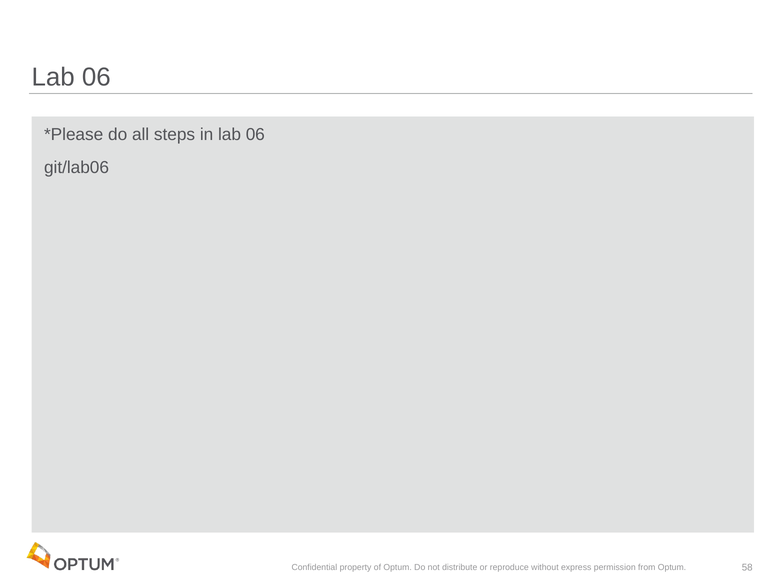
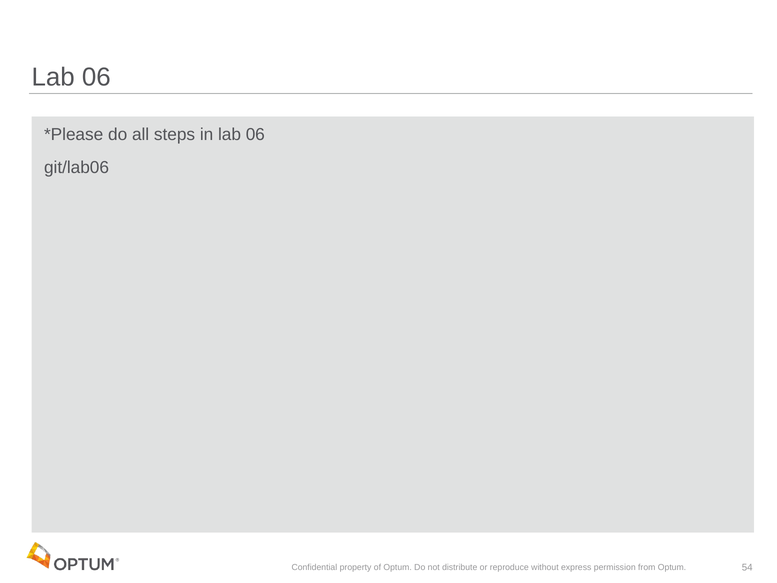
58: 58 -> 54 (747, 567)
